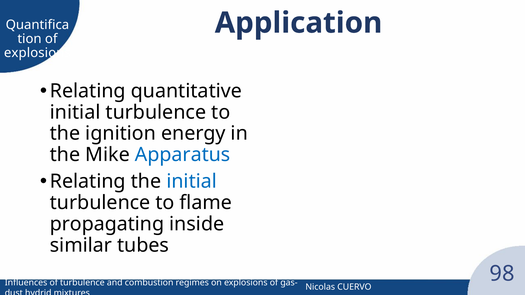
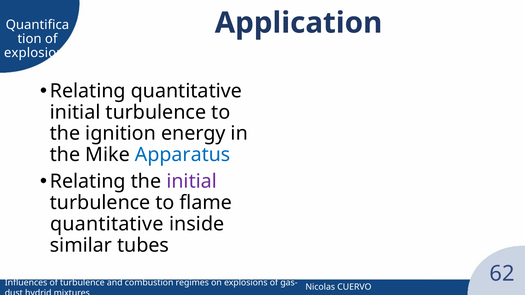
initial colour: blue -> purple (192, 182)
propagating: propagating -> quantitative (107, 224)
98: 98 -> 62 (502, 274)
